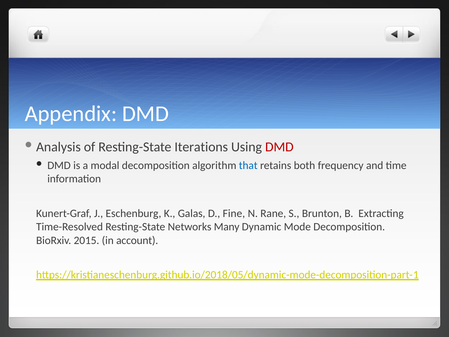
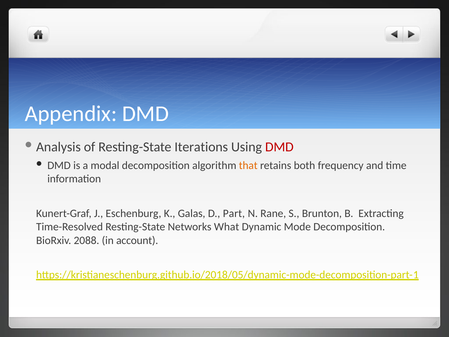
that colour: blue -> orange (248, 165)
Fine: Fine -> Part (234, 213)
Many: Many -> What (227, 227)
2015: 2015 -> 2088 (87, 240)
